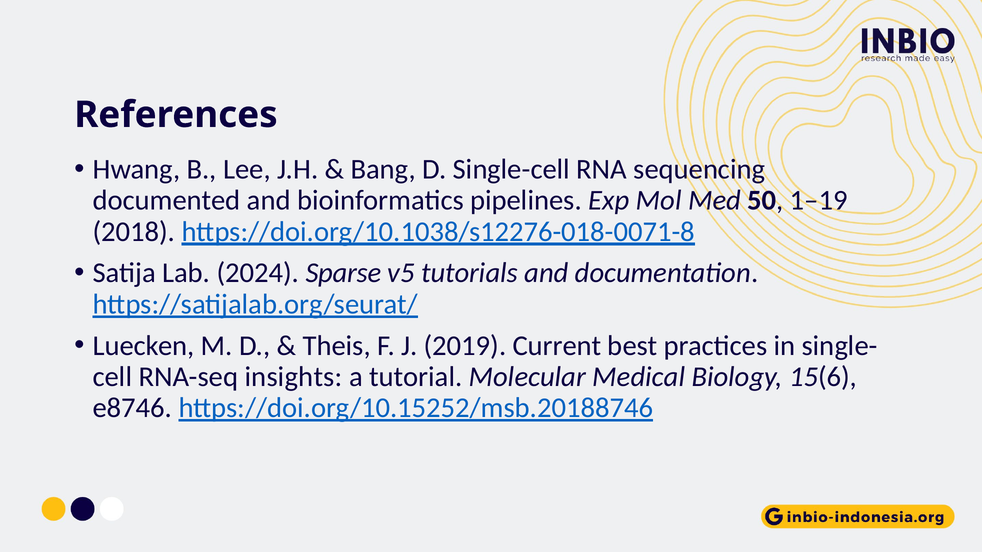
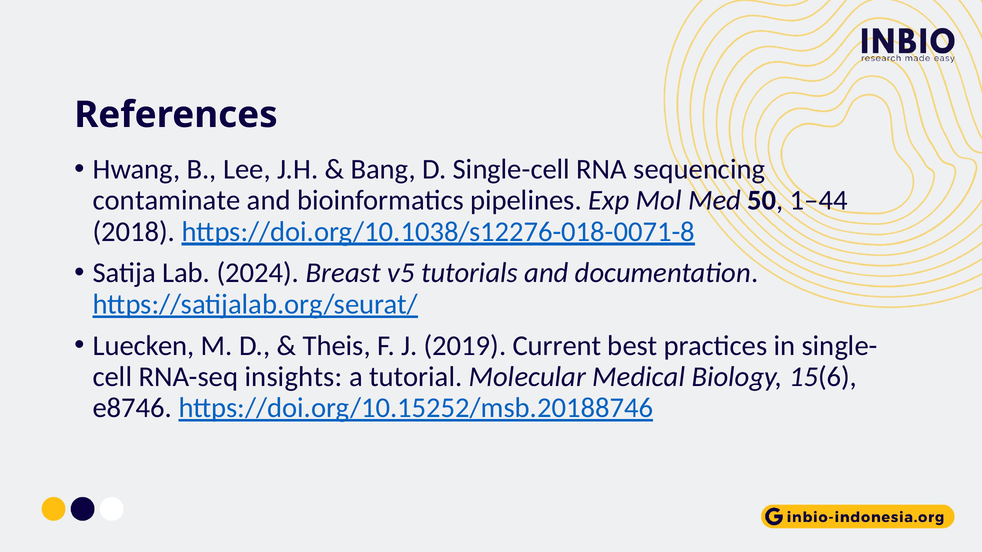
documented: documented -> contaminate (167, 201)
1–19: 1–19 -> 1–44 (819, 201)
Sparse: Sparse -> Breast (343, 273)
